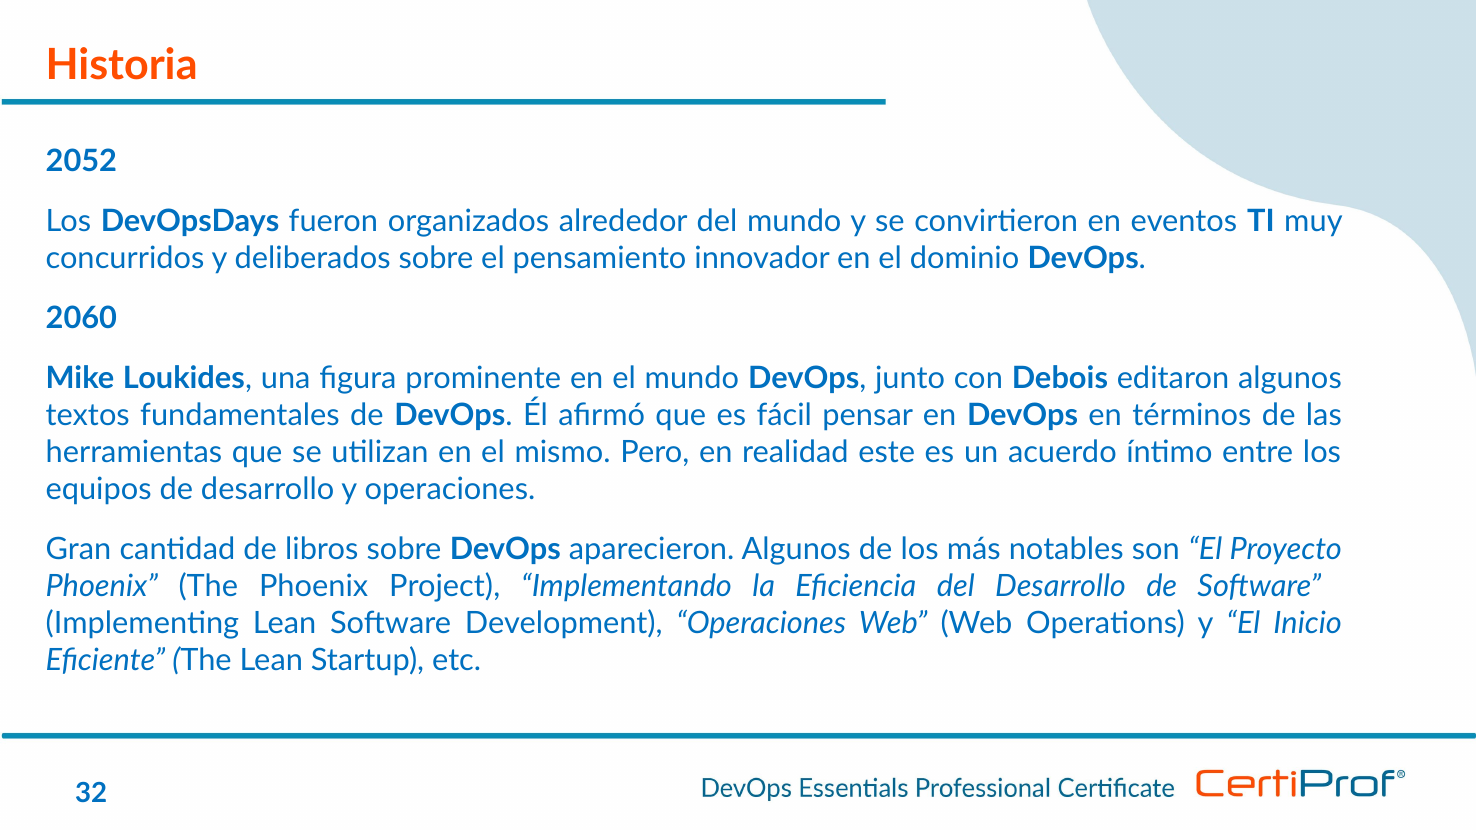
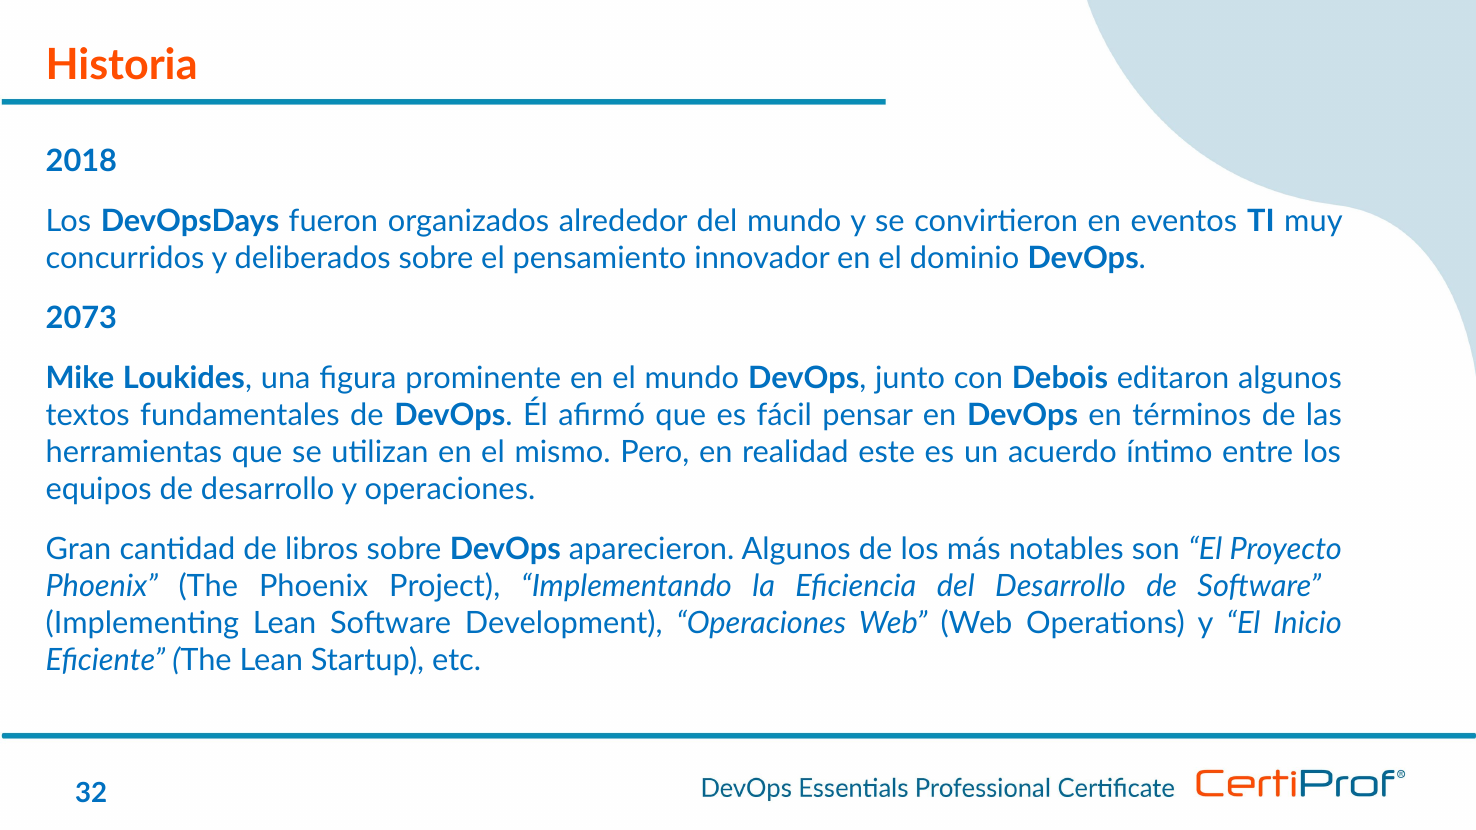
2052: 2052 -> 2018 (81, 162)
2060: 2060 -> 2073 (81, 319)
